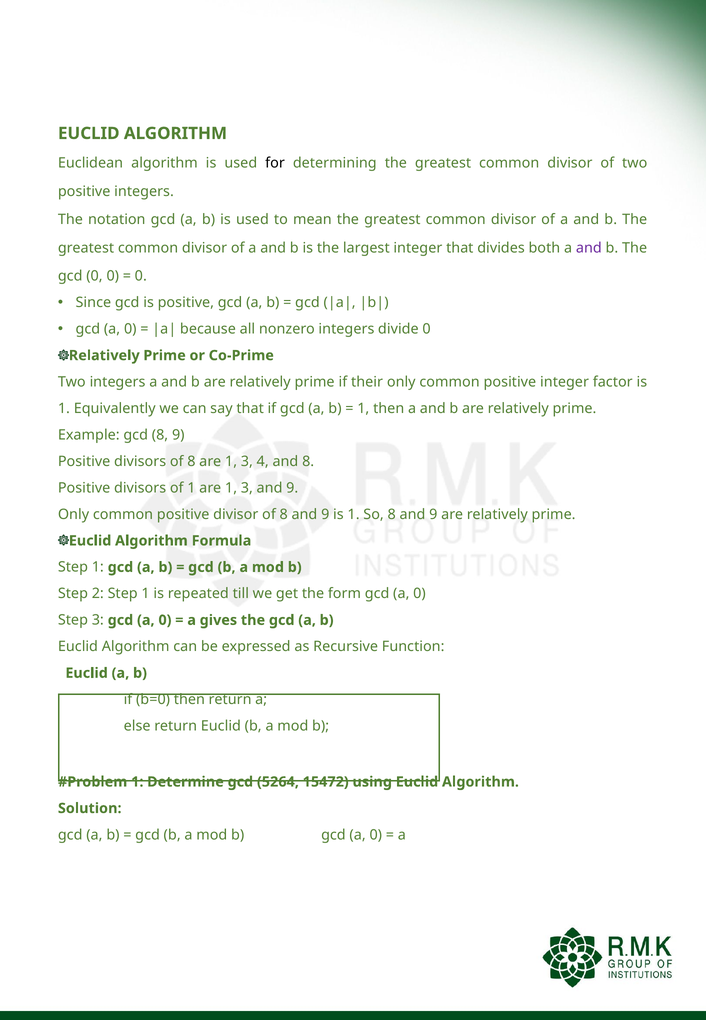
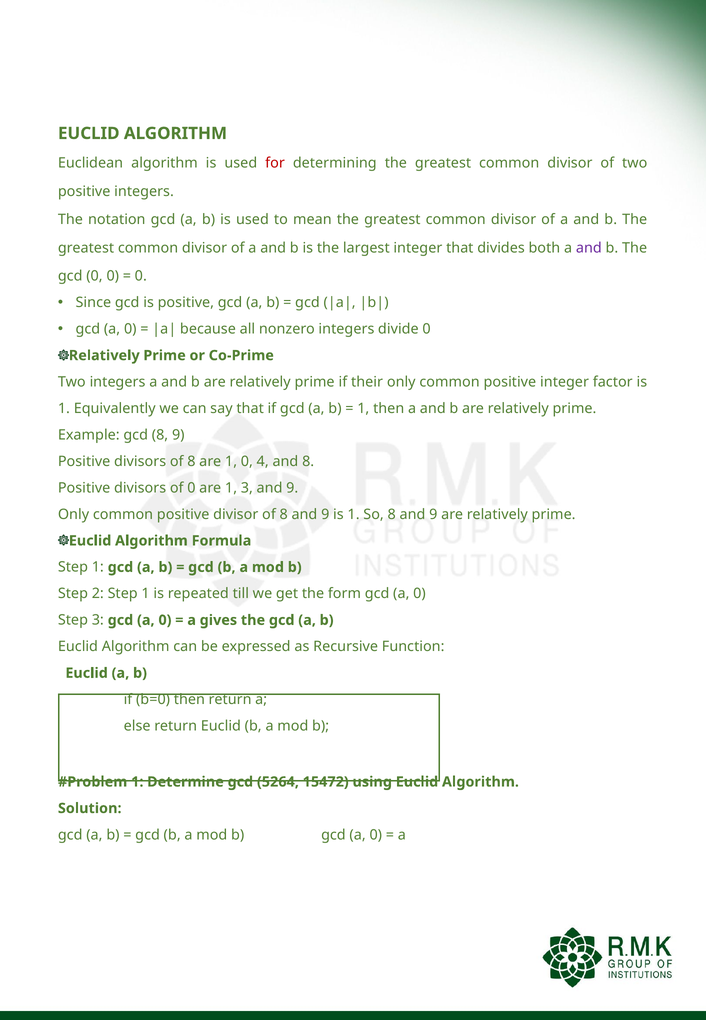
for colour: black -> red (275, 163)
8 are 1 3: 3 -> 0 (247, 461)
of 1: 1 -> 0 (191, 488)
